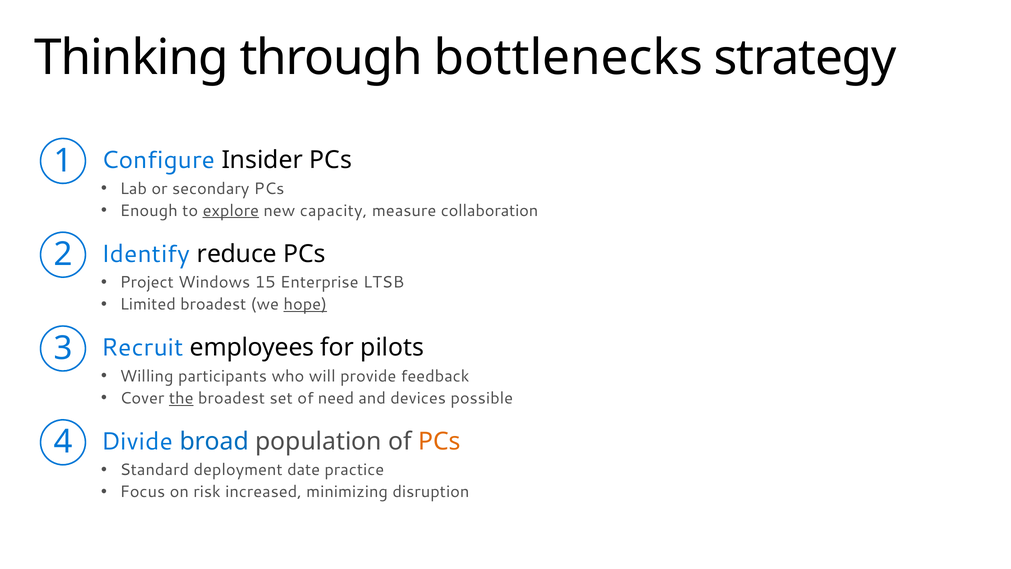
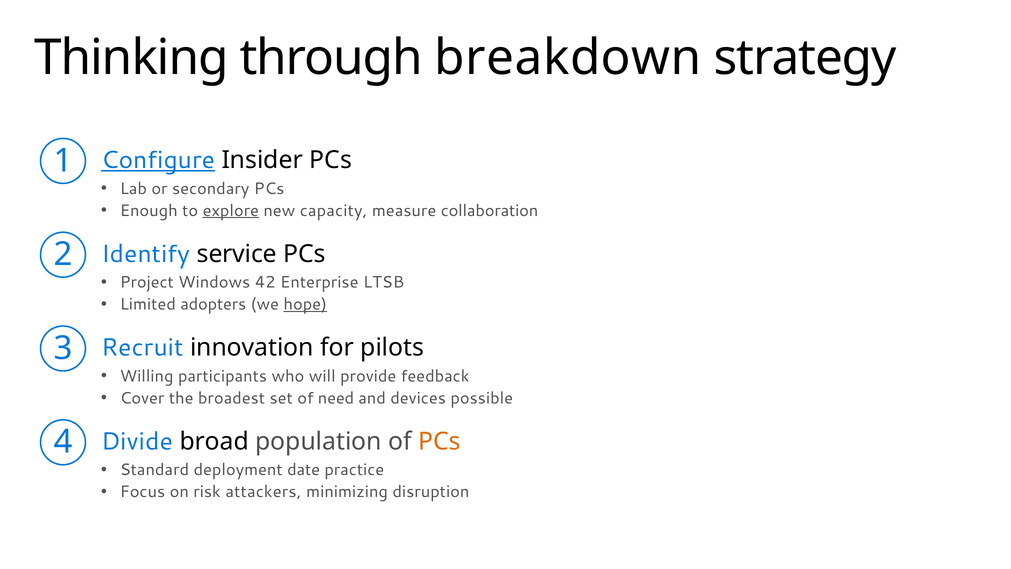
bottlenecks: bottlenecks -> breakdown (568, 58)
Configure underline: none -> present (158, 160)
reduce: reduce -> service (237, 254)
15: 15 -> 42 (265, 282)
Limited broadest: broadest -> adopters (213, 304)
employees: employees -> innovation (252, 347)
the underline: present -> none (181, 398)
broad colour: blue -> black (214, 441)
increased: increased -> attackers (263, 492)
